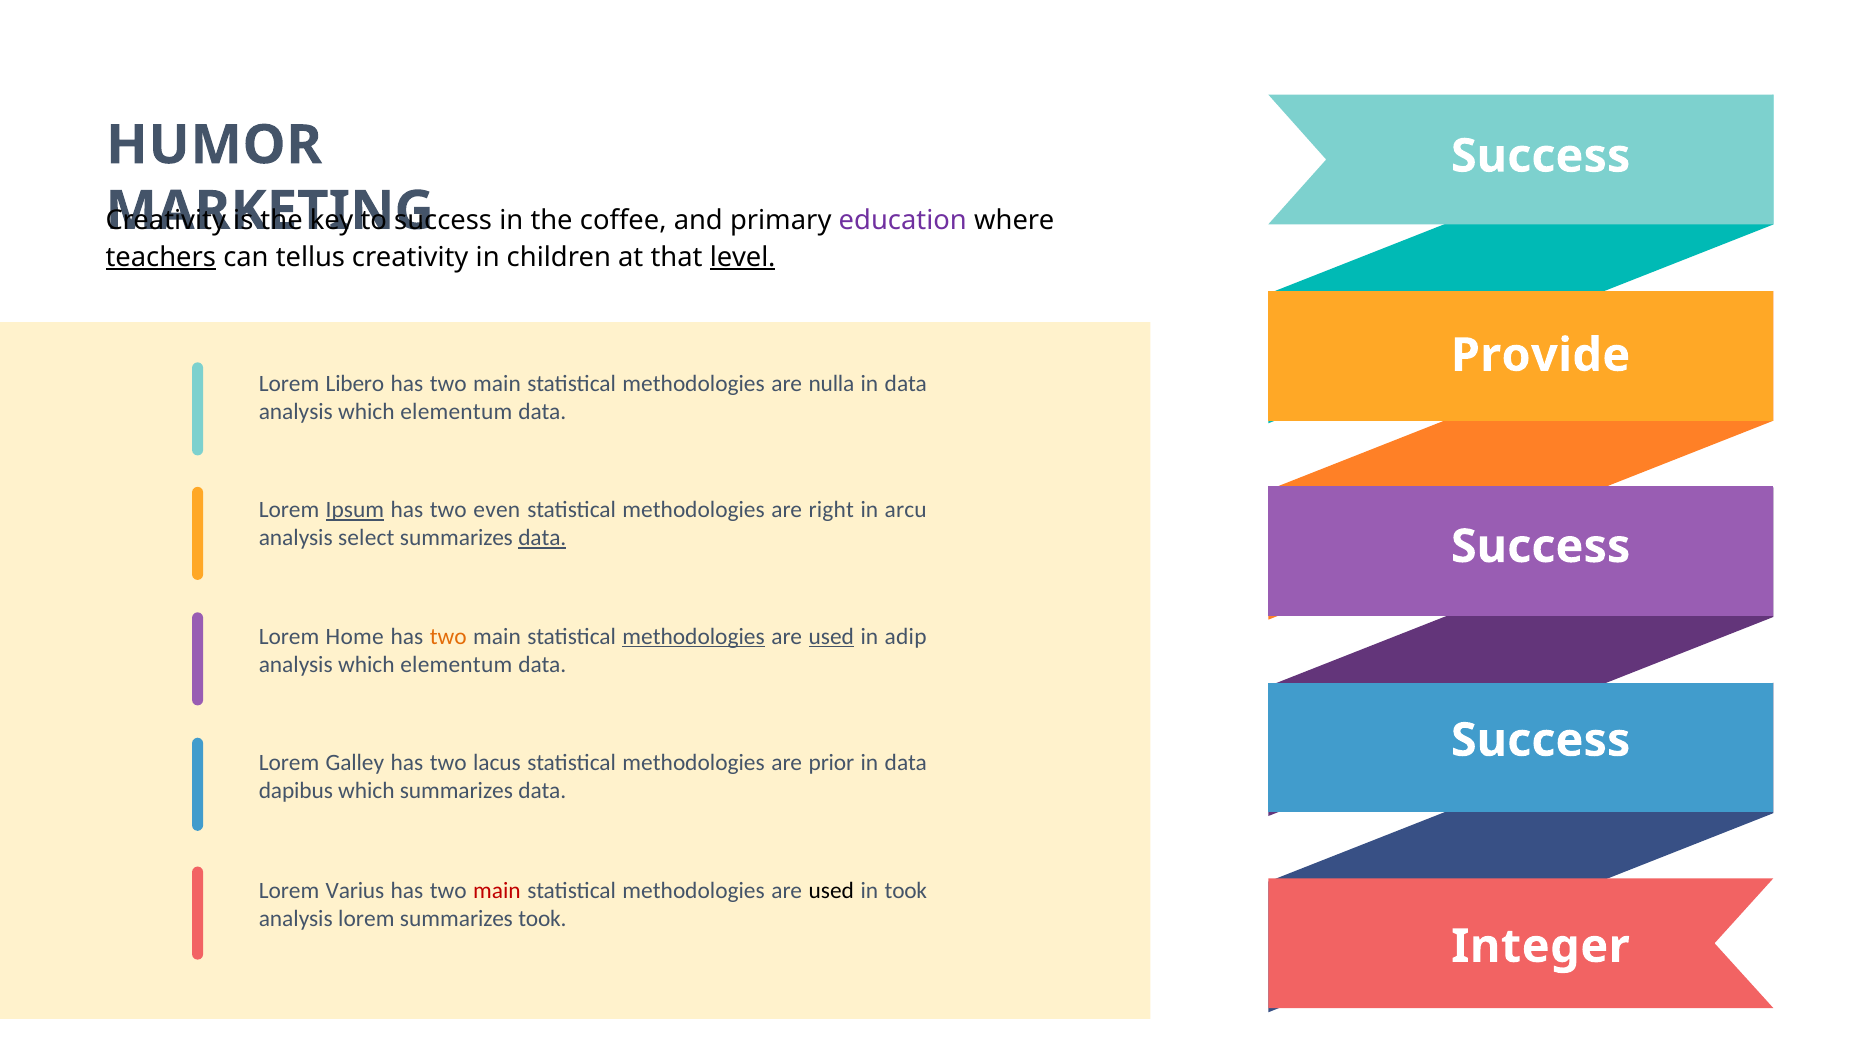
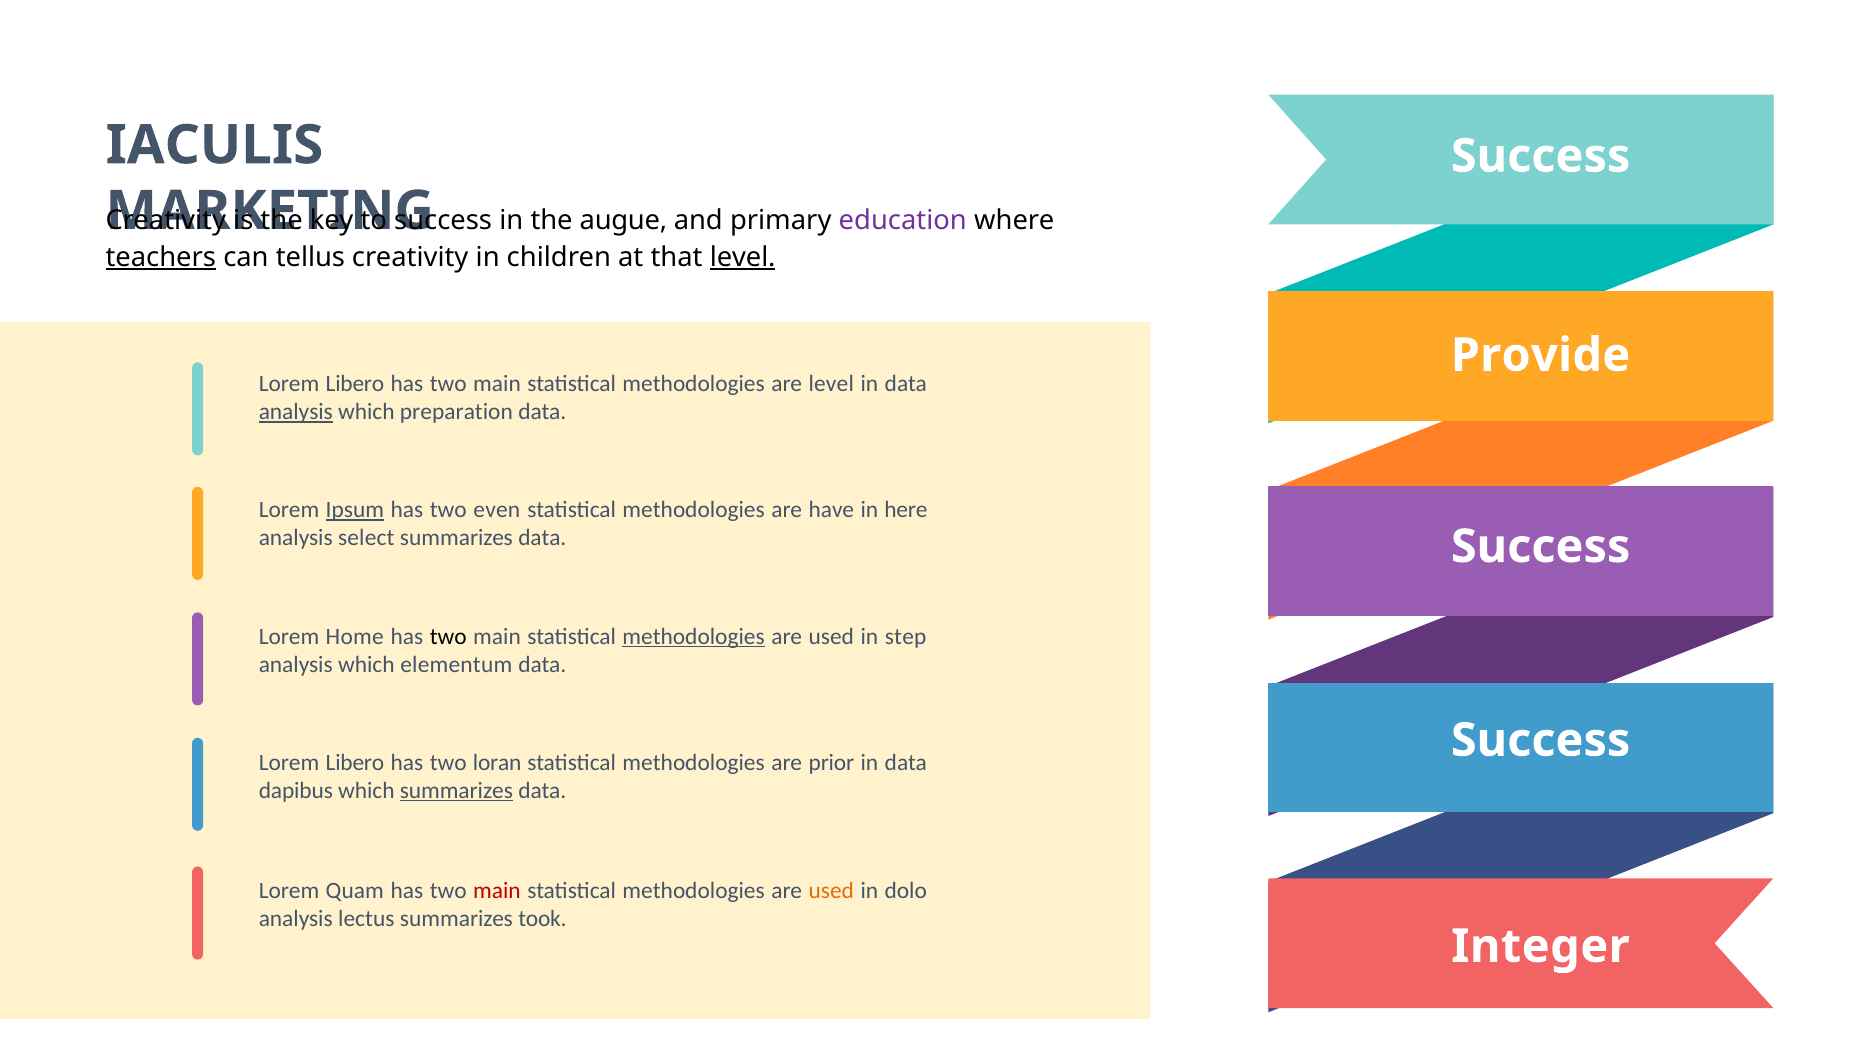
HUMOR: HUMOR -> IACULIS (214, 145)
coffee: coffee -> augue (623, 221)
are nulla: nulla -> level (831, 384)
analysis underline: none -> present (296, 412)
elementum: elementum -> preparation (456, 412)
right: right -> have (831, 510)
arcu: arcu -> here (906, 510)
data underline: present -> none (542, 538)
two colour: orange -> black (448, 637)
used underline: present -> none (831, 637)
adip: adip -> step (906, 637)
Galley: Galley -> Libero (355, 763)
lacus: lacus -> loran (497, 763)
summarizes underline: none -> present (456, 791)
Varius: Varius -> Quam (355, 891)
used colour: black -> orange (831, 891)
in took: took -> dolo (906, 891)
analysis lorem: lorem -> lectus (366, 919)
